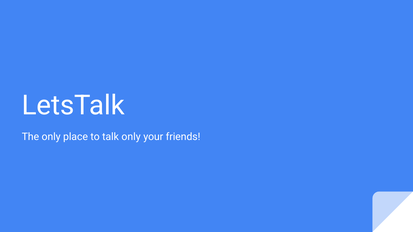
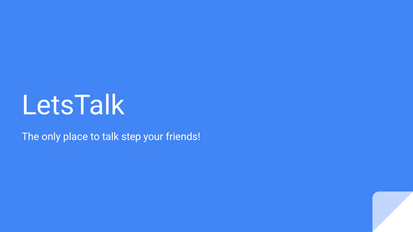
talk only: only -> step (131, 137)
